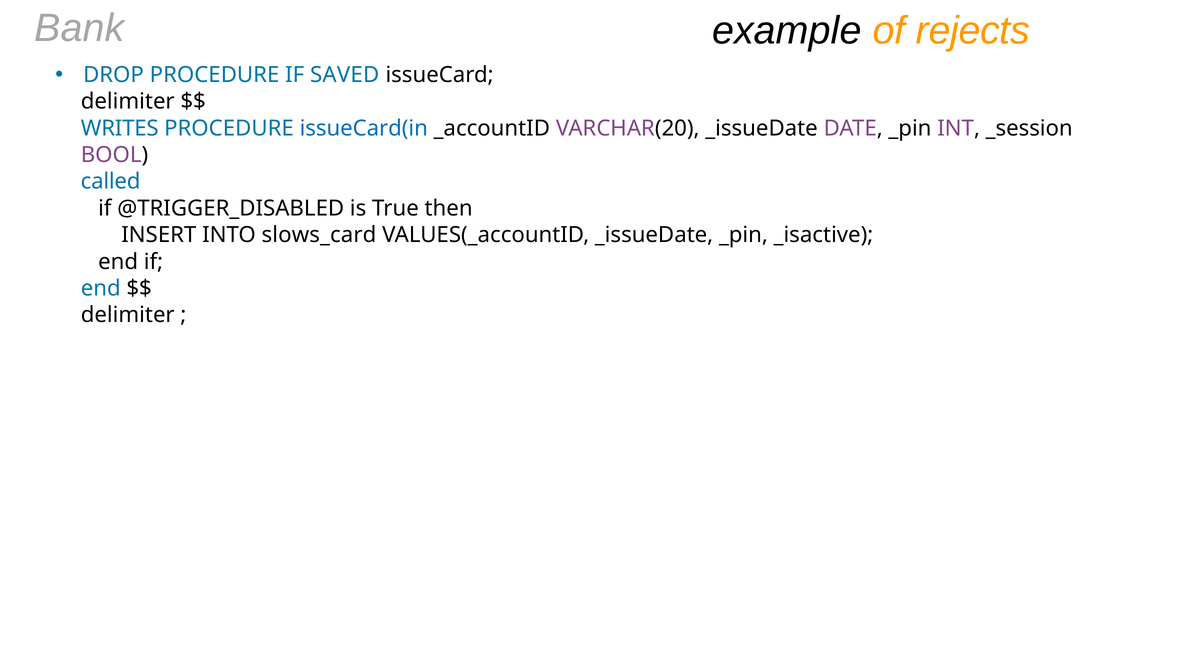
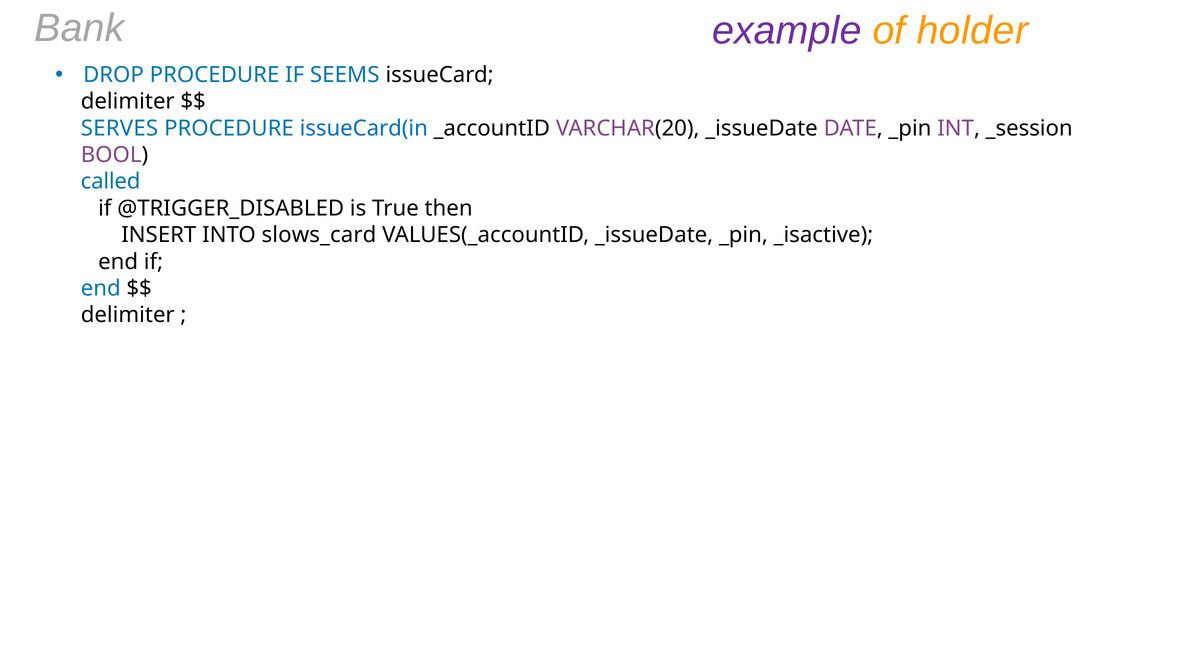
example colour: black -> purple (787, 31)
rejects: rejects -> holder (972, 31)
SAVED: SAVED -> SEEMS (345, 75)
WRITES: WRITES -> SERVES (120, 128)
